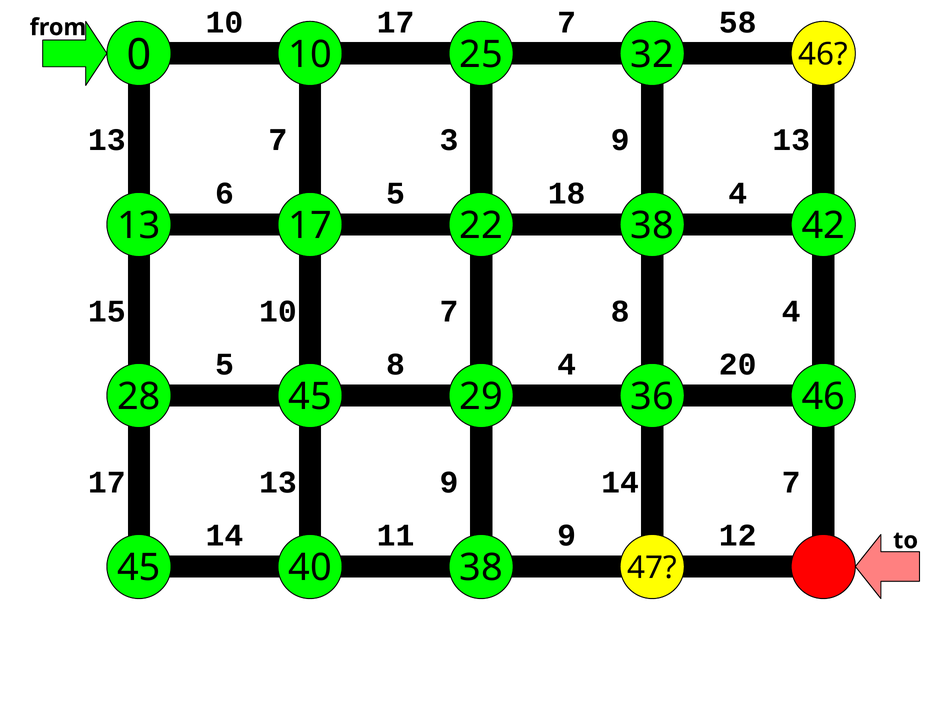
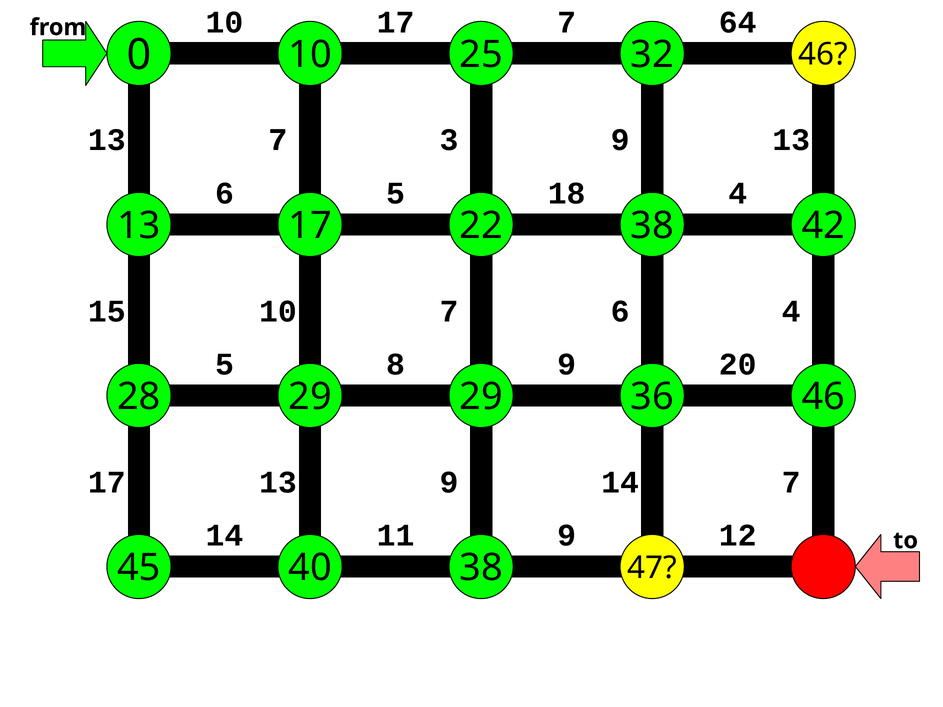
58: 58 -> 64 (738, 23)
10 8: 8 -> 6 (620, 311)
8 4: 4 -> 9 (567, 365)
28 45: 45 -> 29 (310, 397)
